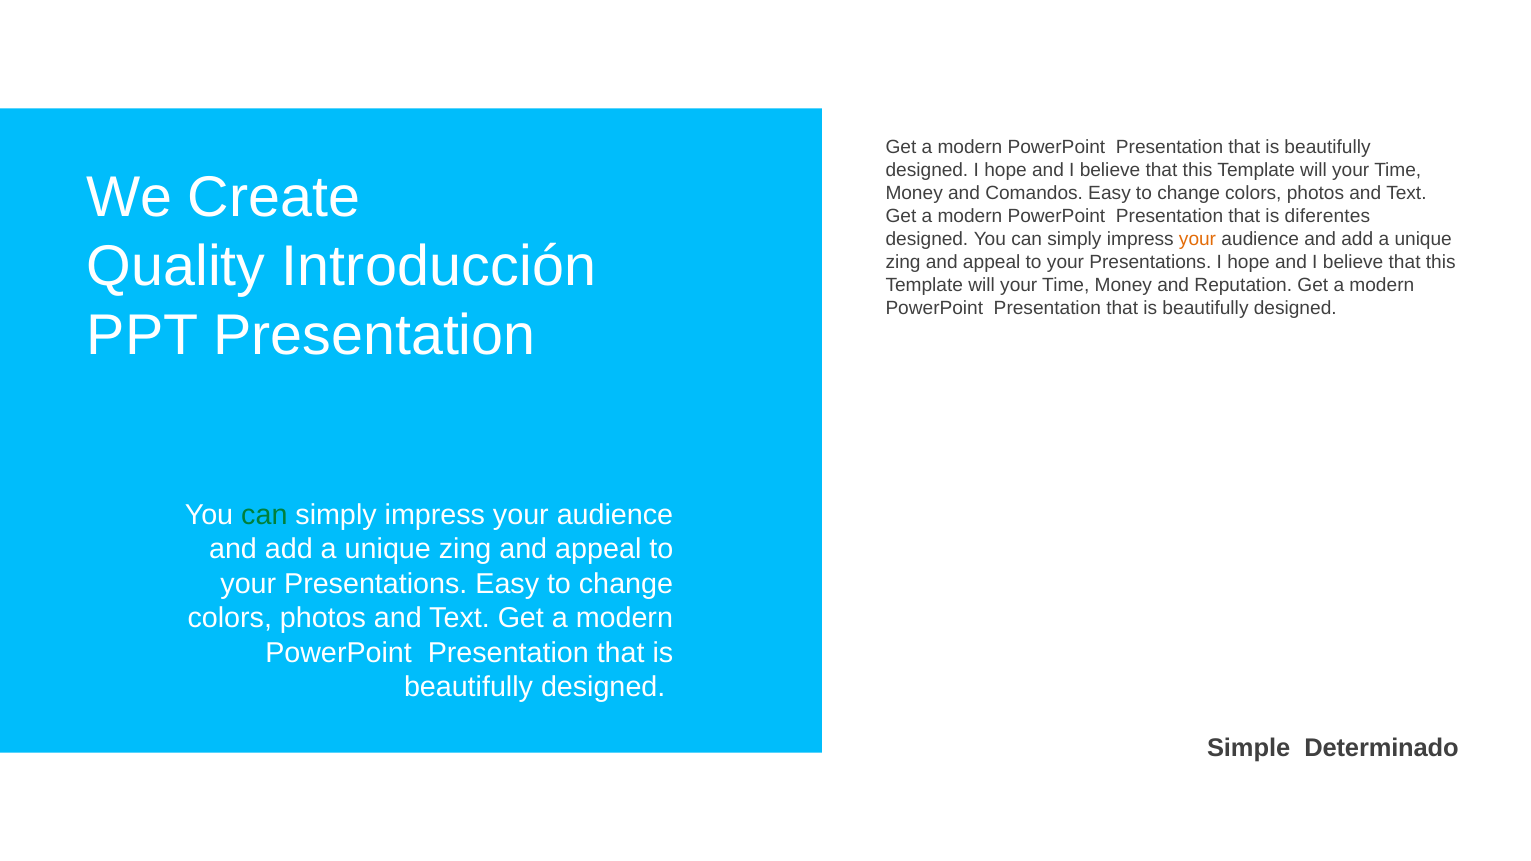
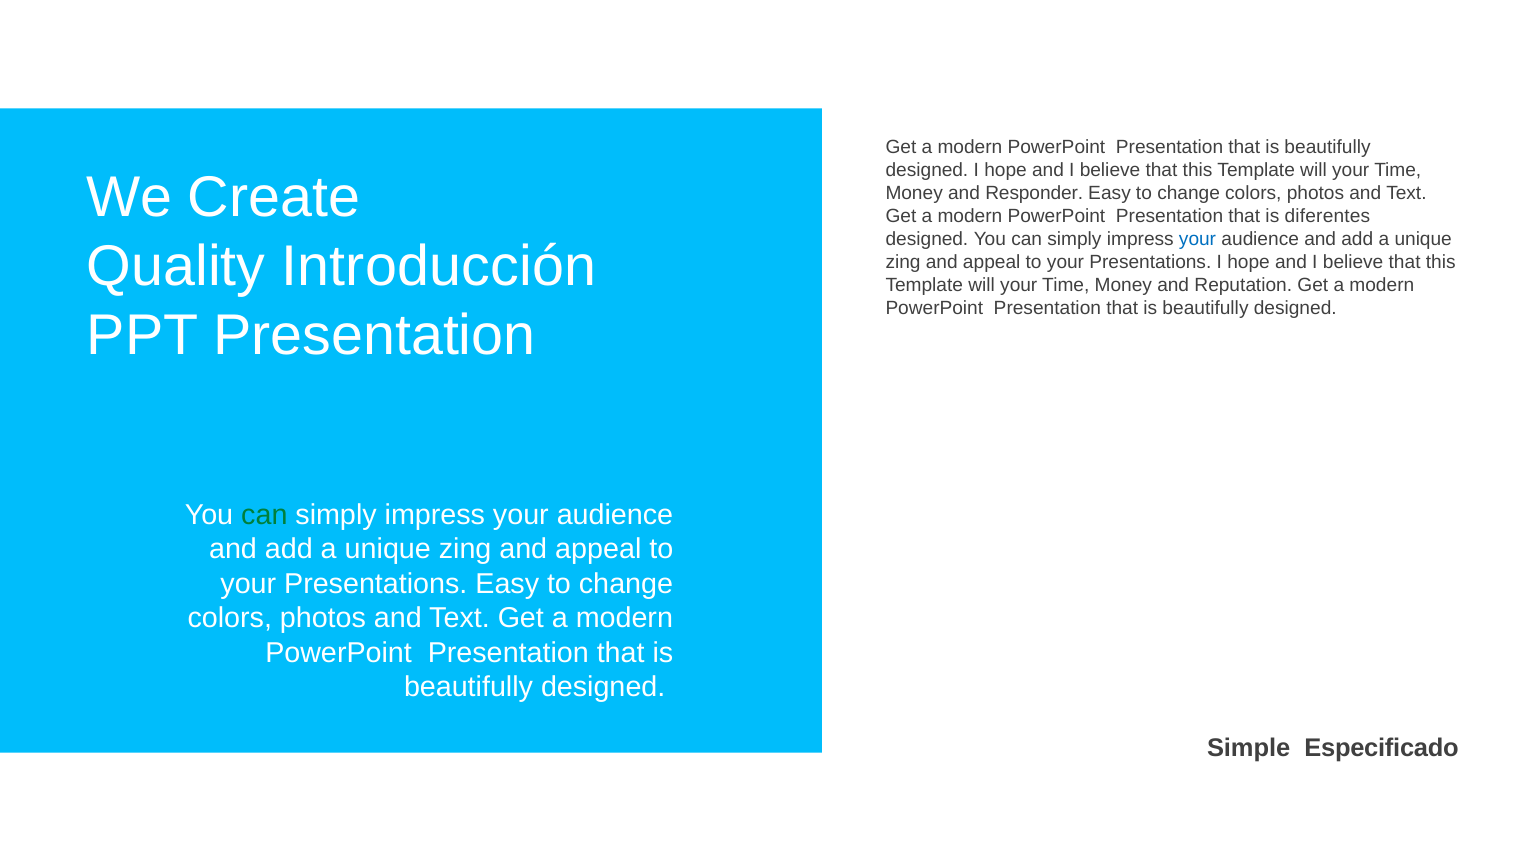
Comandos: Comandos -> Responder (1034, 193)
your colour: orange -> blue (1198, 239)
Determinado: Determinado -> Especificado (1382, 748)
